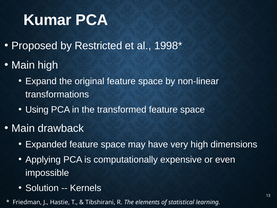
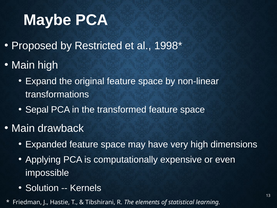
Kumar: Kumar -> Maybe (47, 20)
Using: Using -> Sepal (37, 110)
